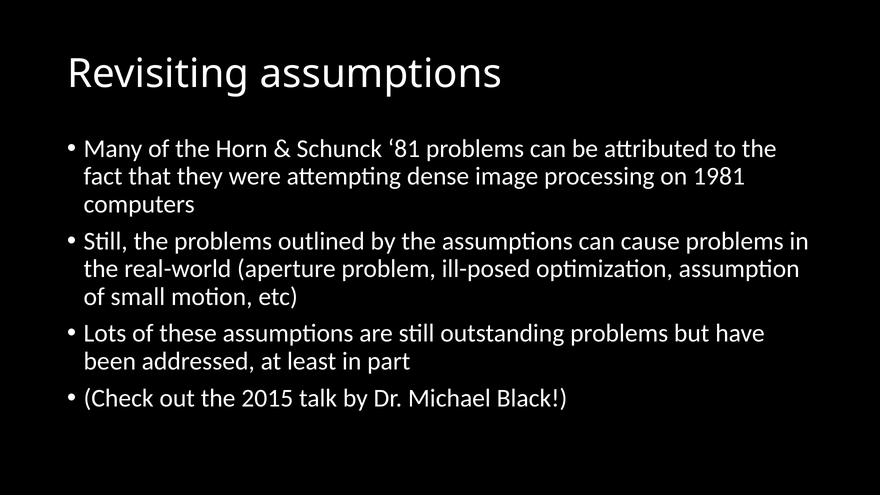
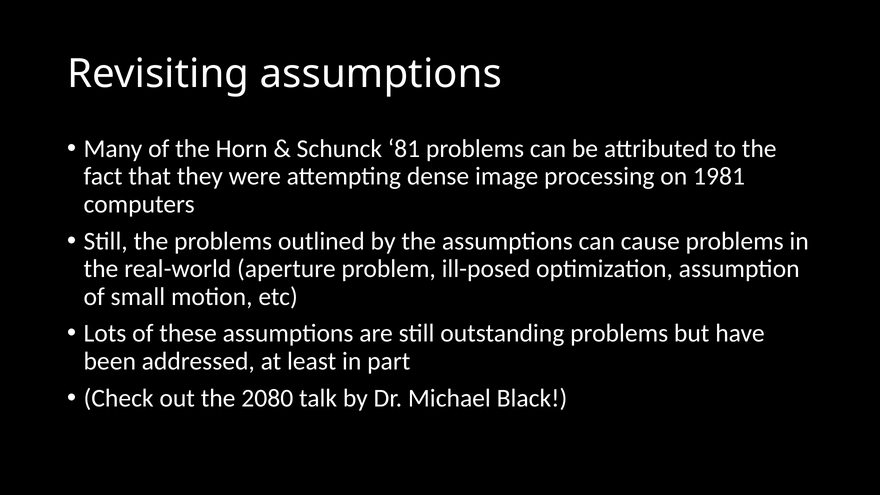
2015: 2015 -> 2080 (267, 398)
